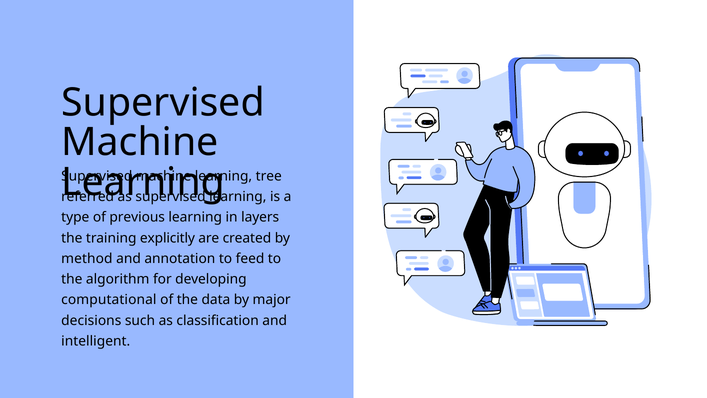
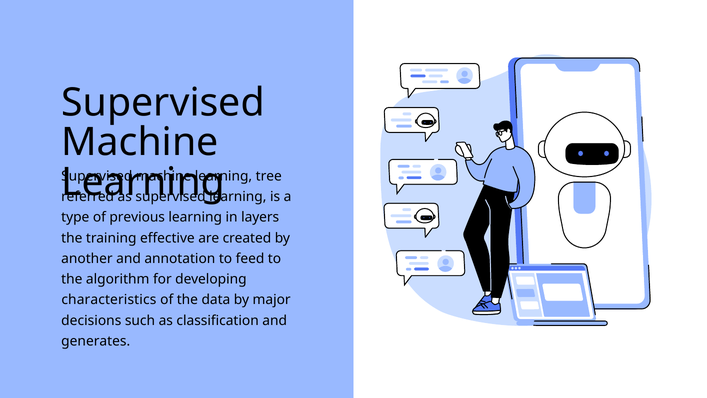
explicitly: explicitly -> effective (167, 238)
method: method -> another (87, 258)
computational: computational -> characteristics (109, 300)
intelligent: intelligent -> generates (96, 341)
